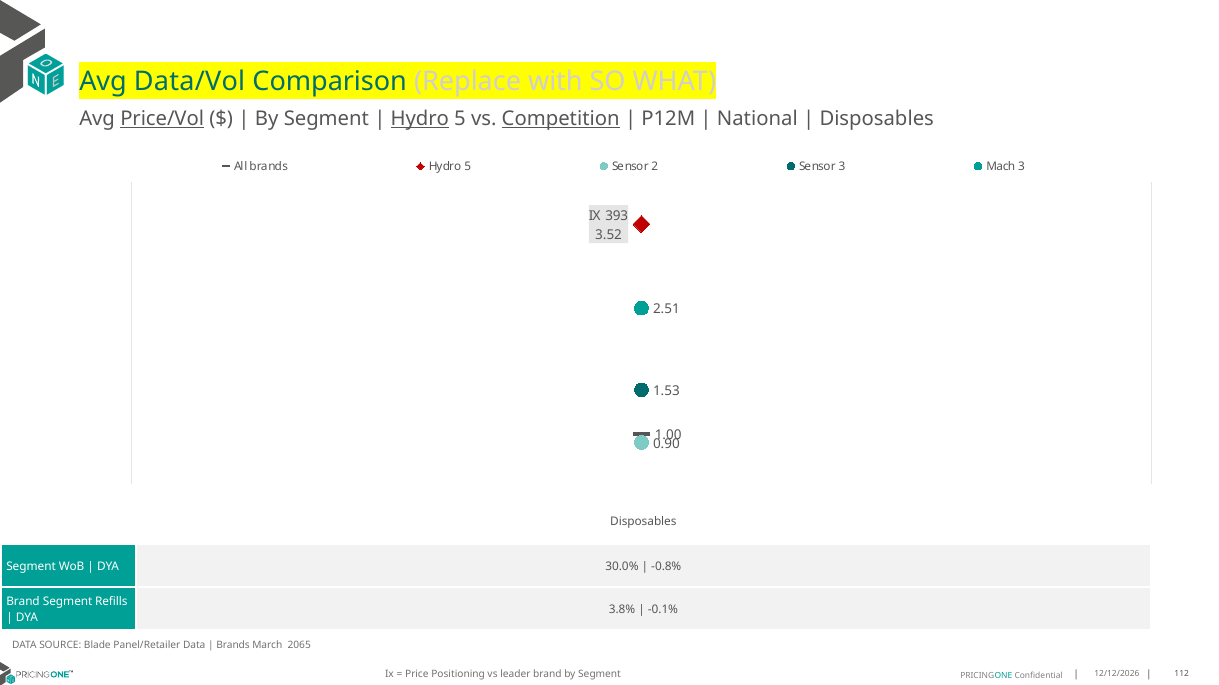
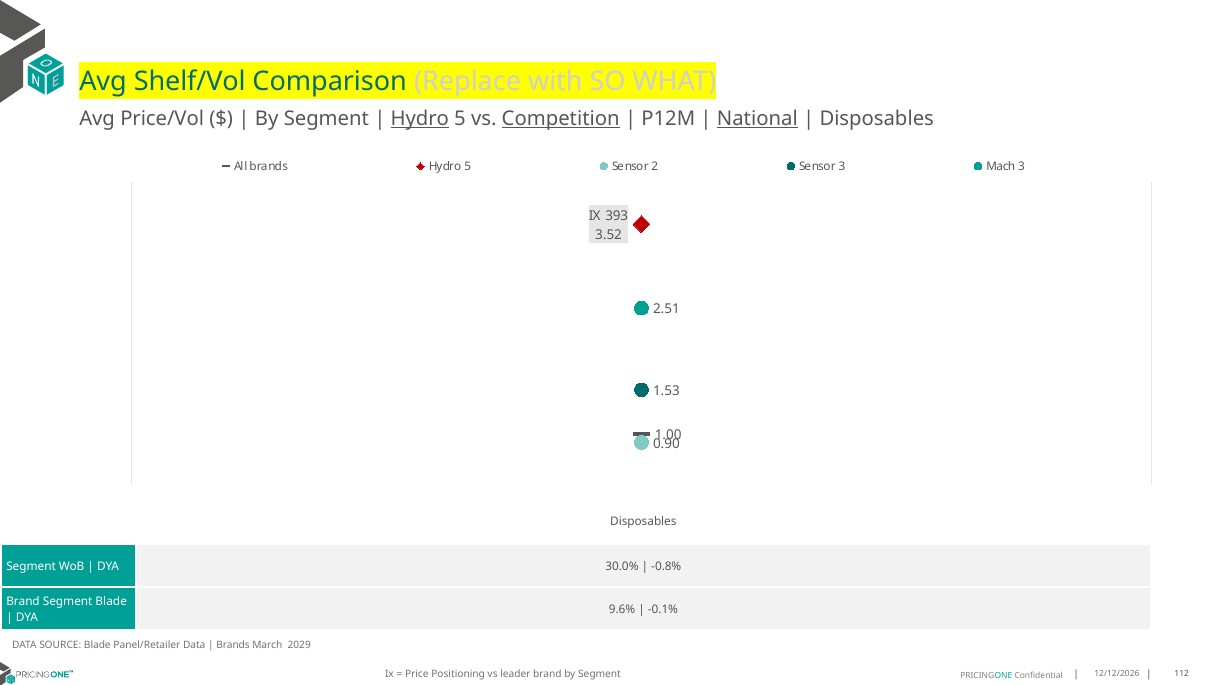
Data/Vol: Data/Vol -> Shelf/Vol (190, 82)
Price/Vol underline: present -> none (162, 119)
National underline: none -> present (757, 119)
Segment Refills: Refills -> Blade (111, 602)
3.8%: 3.8% -> 9.6% (622, 610)
2065: 2065 -> 2029 (299, 646)
